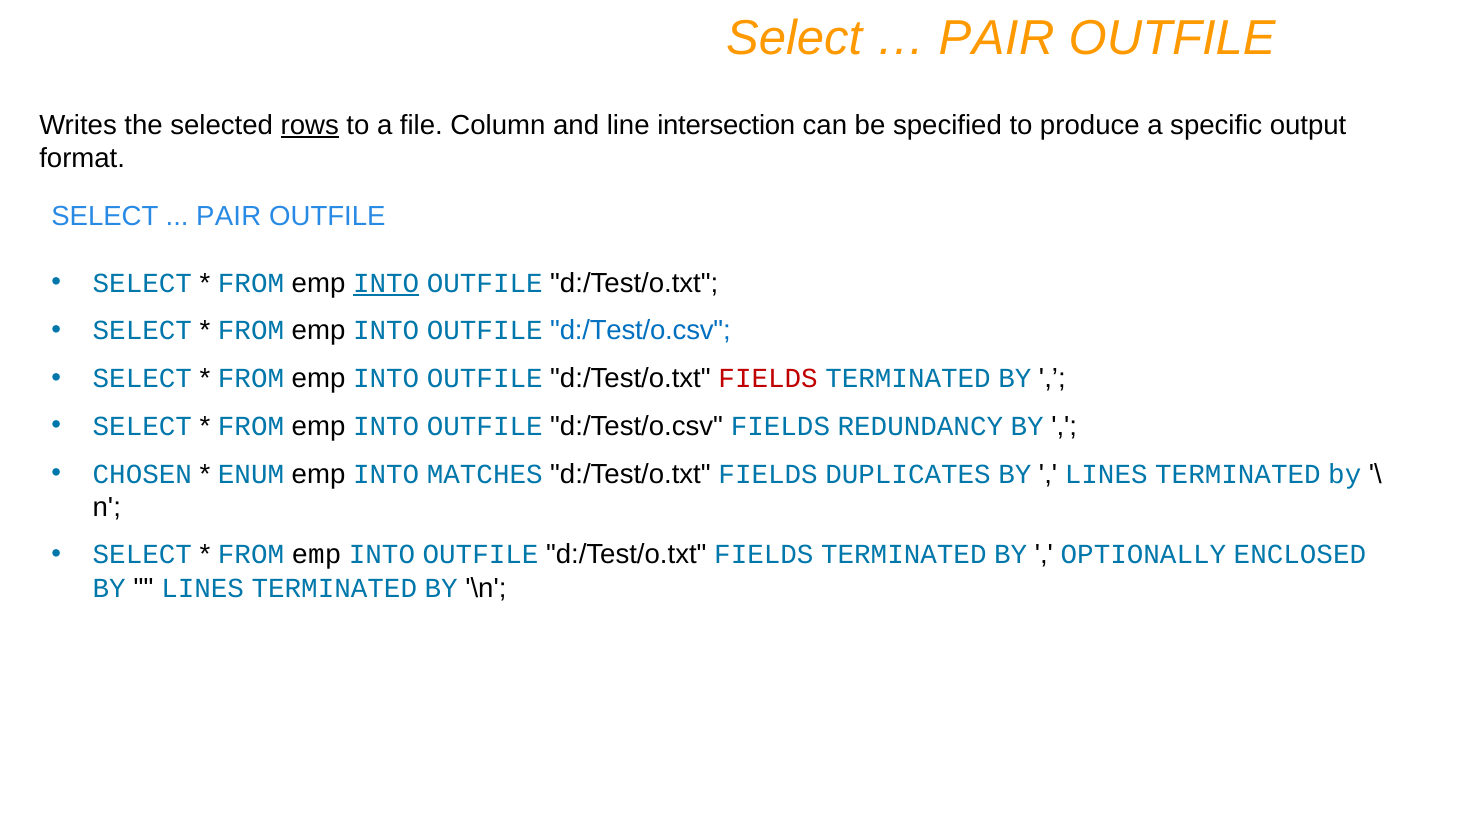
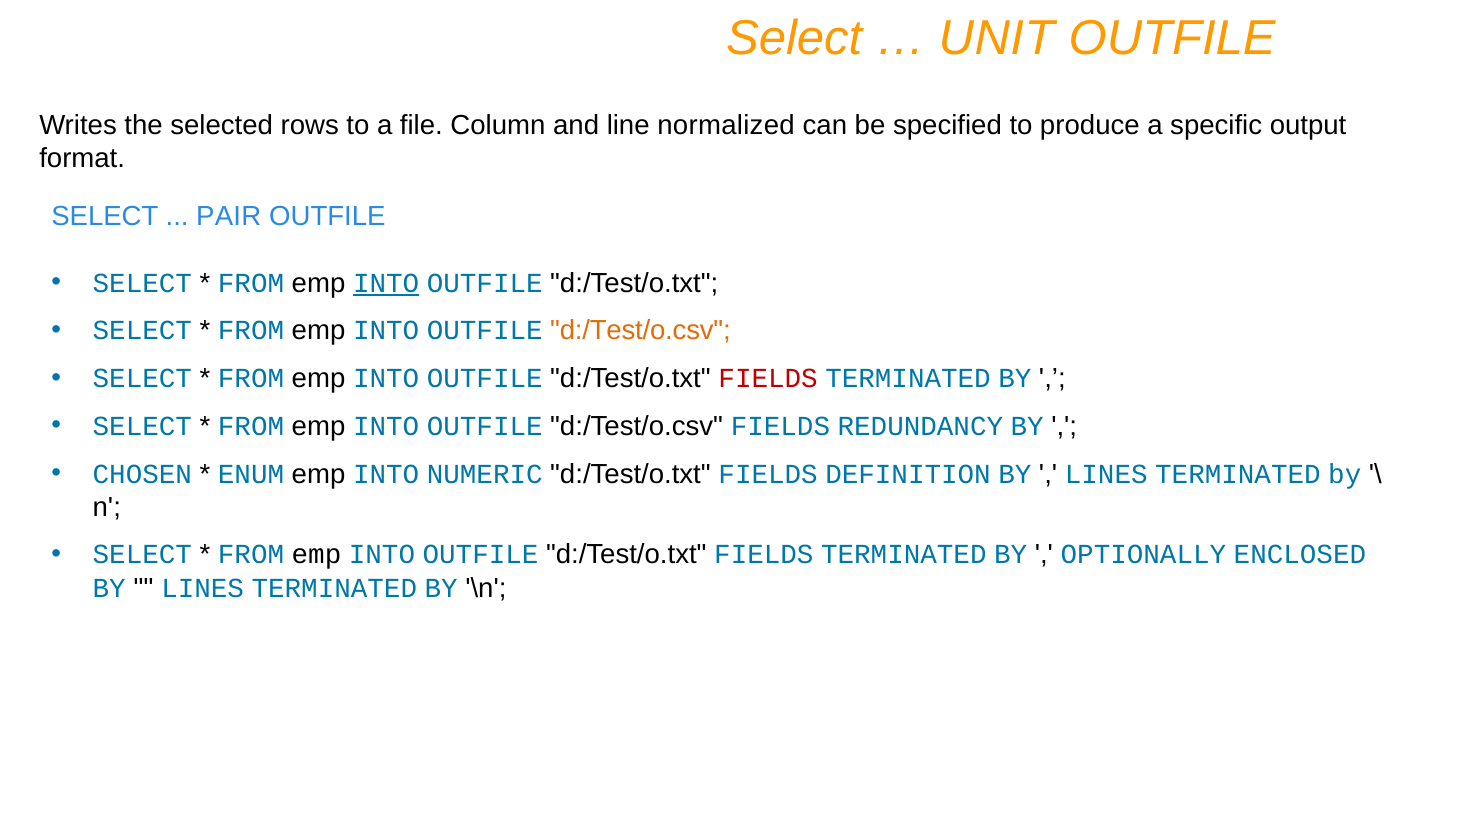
PAIR: PAIR -> UNIT (997, 38)
rows underline: present -> none (310, 125)
intersection: intersection -> normalized (726, 125)
d:/Test/o.csv colour: blue -> orange (640, 331)
MATCHES: MATCHES -> NUMERIC (485, 474)
DUPLICATES: DUPLICATES -> DEFINITION (908, 474)
